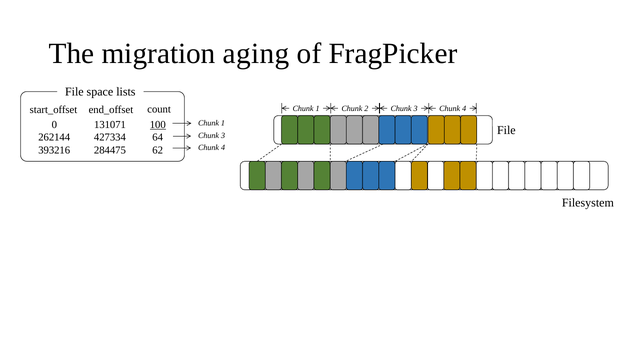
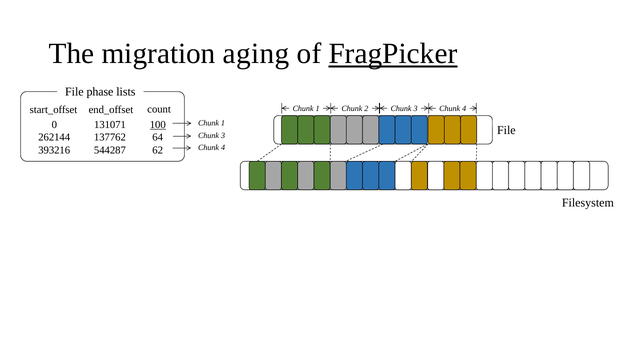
FragPicker underline: none -> present (393, 54)
space: space -> phase (100, 92)
427334: 427334 -> 137762 (110, 137)
284475: 284475 -> 544287 (110, 150)
